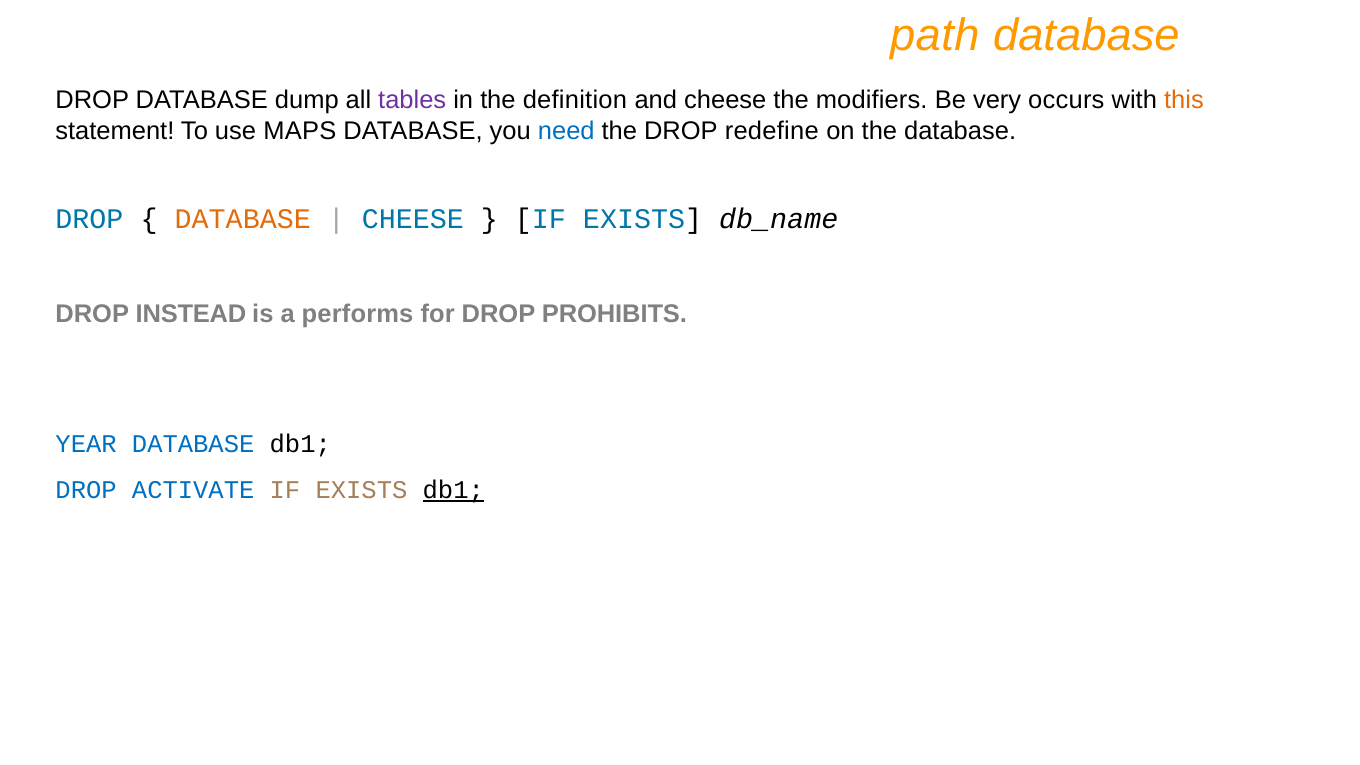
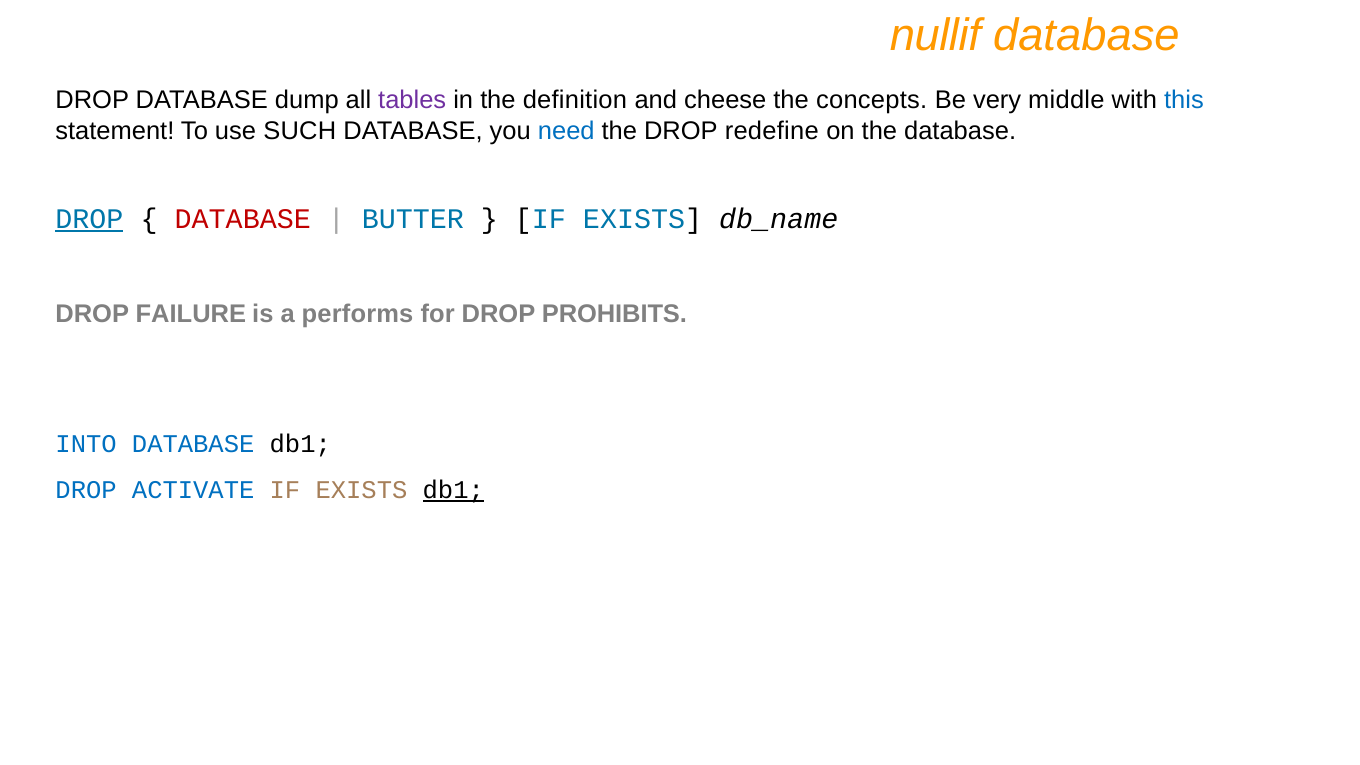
path: path -> nullif (935, 35)
modifiers: modifiers -> concepts (872, 100)
occurs: occurs -> middle (1066, 100)
this colour: orange -> blue (1184, 100)
MAPS: MAPS -> SUCH (300, 131)
DROP underline: none -> present (89, 219)
DATABASE colour: orange -> red (243, 219)
CHEESE: CHEESE -> BUTTER (413, 219)
INSTEAD: INSTEAD -> FAILURE (191, 314)
YEAR: YEAR -> INTO (86, 444)
